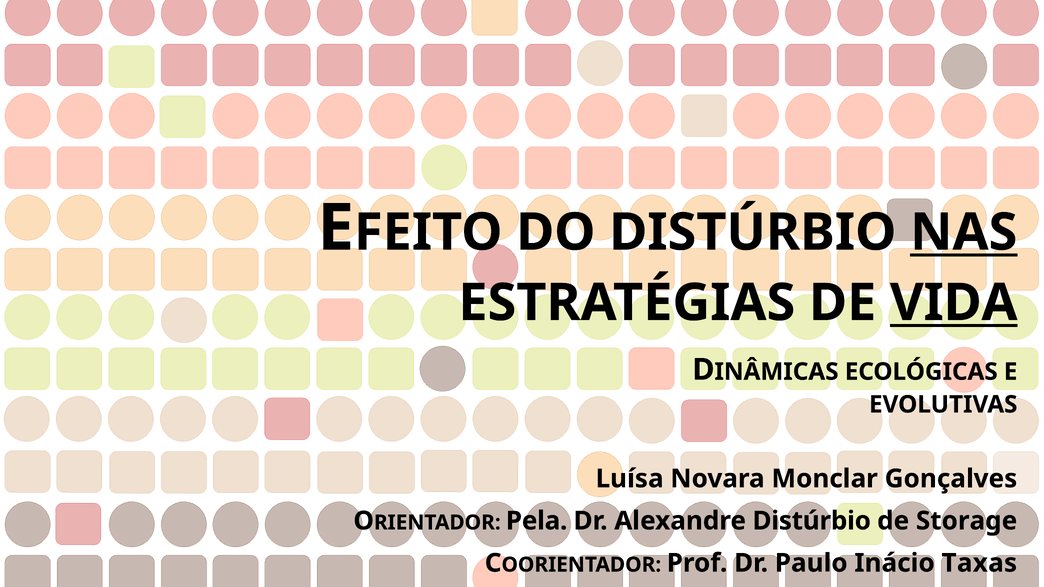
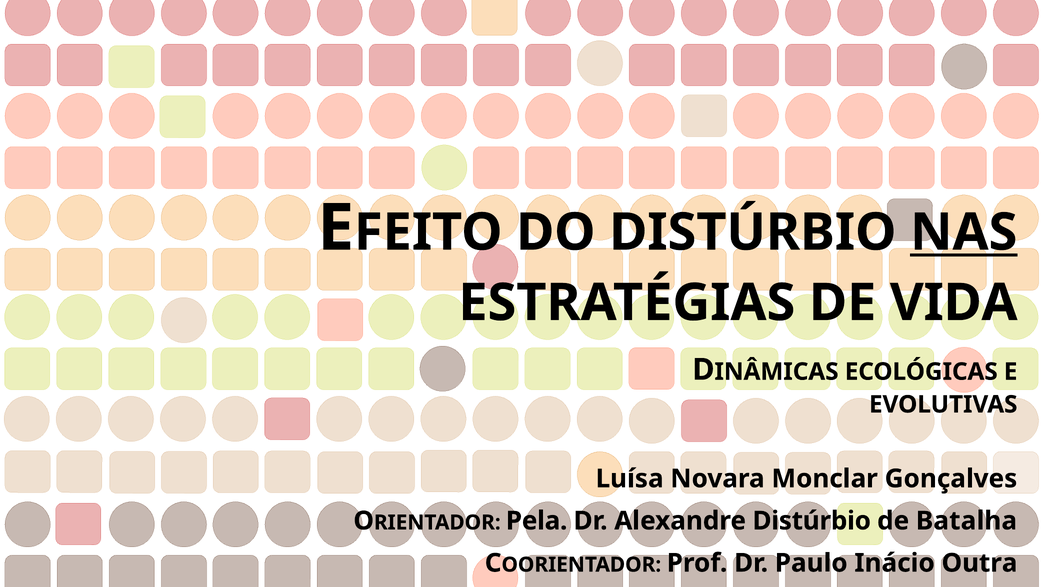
VIDA underline: present -> none (954, 303)
Storage: Storage -> Batalha (966, 521)
Taxas: Taxas -> Outra (979, 563)
